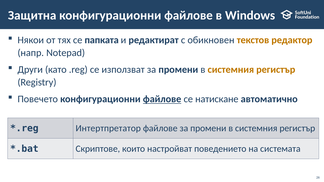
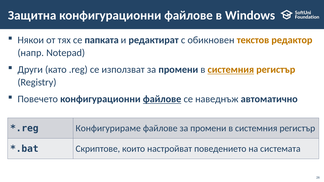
системния underline: none -> present (231, 70)
натискане: натискане -> наведнъж (217, 99)
Интертпретатор: Интертпретатор -> Конфигурираме (108, 128)
